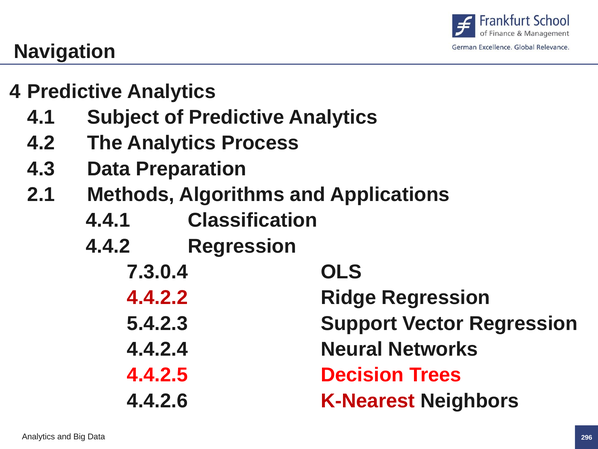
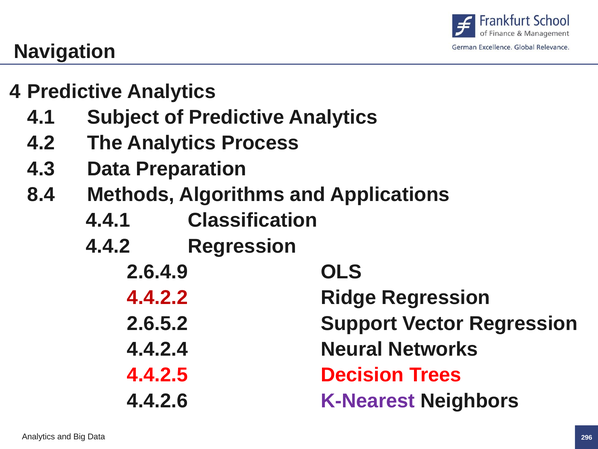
2.1: 2.1 -> 8.4 (41, 194)
7.3.0.4: 7.3.0.4 -> 2.6.4.9 (157, 272)
5.4.2.3: 5.4.2.3 -> 2.6.5.2 (157, 323)
K-Nearest colour: red -> purple (368, 400)
